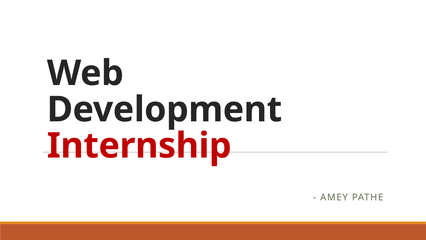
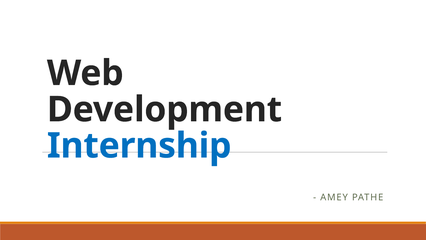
Internship colour: red -> blue (139, 146)
